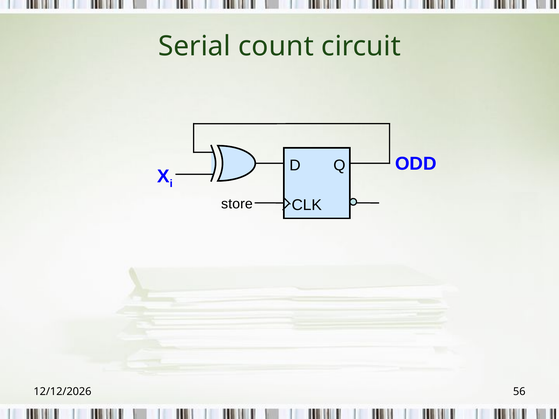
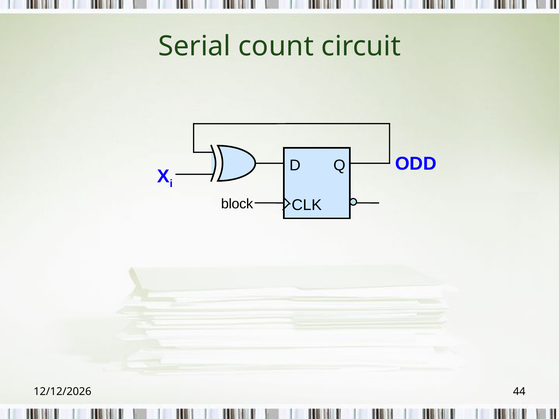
store: store -> block (237, 204)
56: 56 -> 44 (519, 392)
